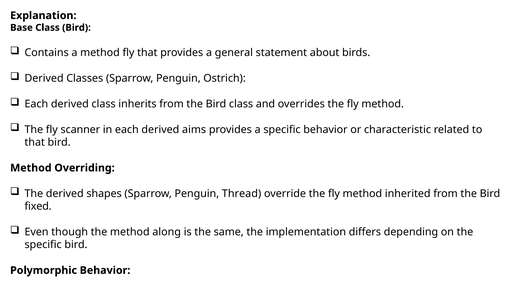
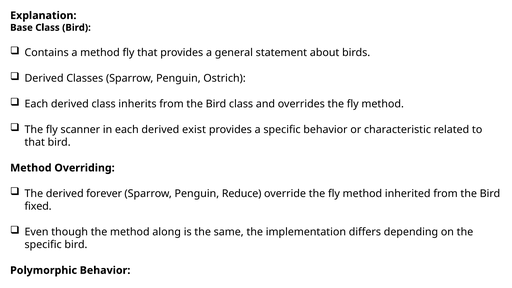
aims: aims -> exist (194, 130)
shapes: shapes -> forever (104, 194)
Thread: Thread -> Reduce (242, 194)
